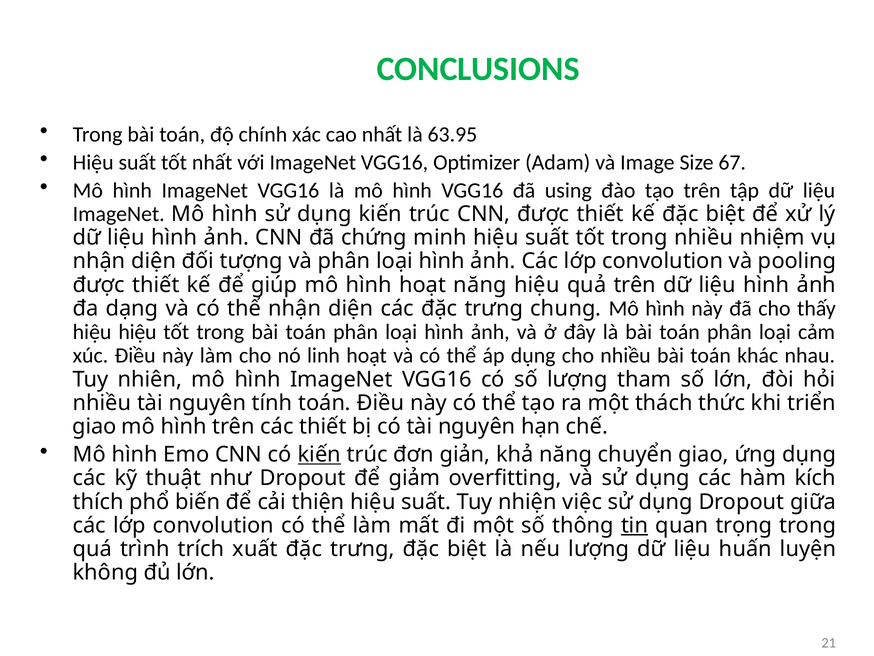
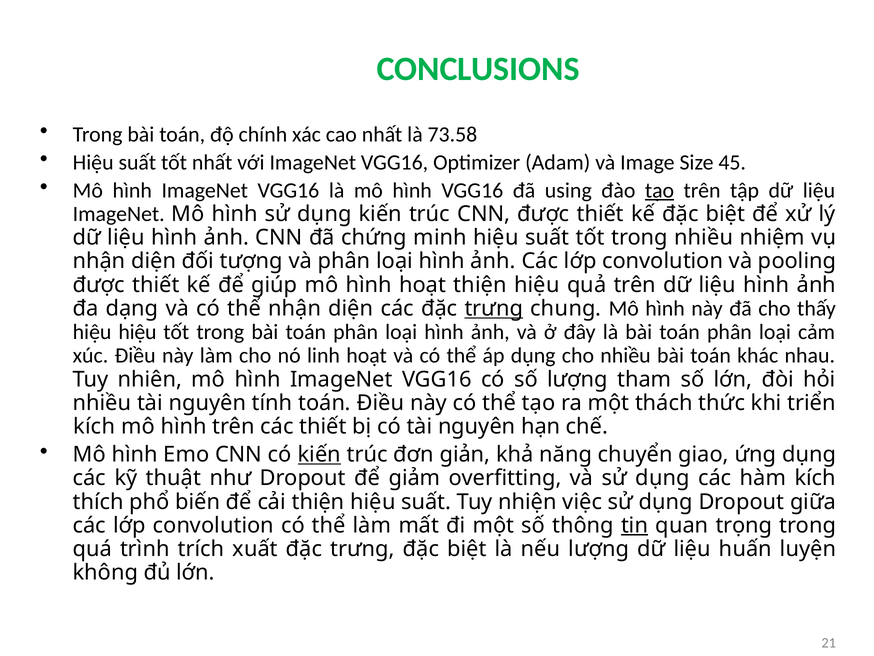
63.95: 63.95 -> 73.58 (452, 134)
67: 67 -> 45 (732, 162)
tạo underline: none -> present (660, 190)
hoạt năng: năng -> thiện (480, 285)
trưng underline: none -> present (494, 308)
giao: giao -> kích (94, 426)
